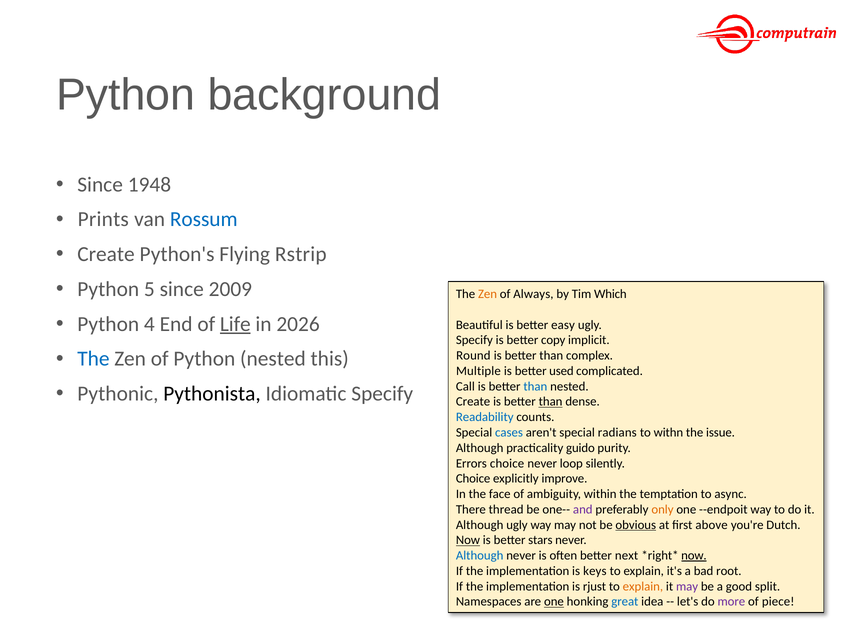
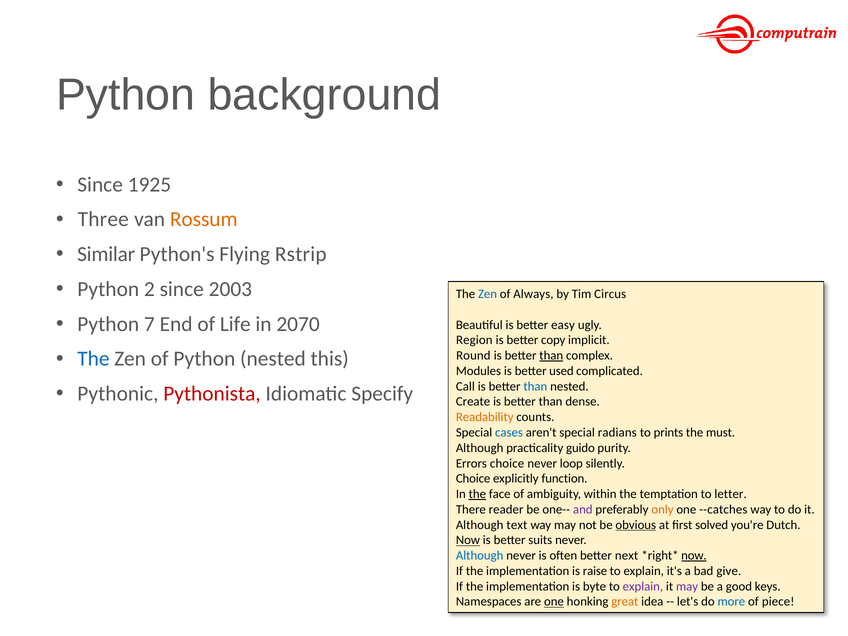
1948: 1948 -> 1925 (149, 185)
Prints: Prints -> Three (103, 219)
Rossum colour: blue -> orange (204, 219)
Create: Create -> Similar (106, 254)
5: 5 -> 2 (149, 289)
2009: 2009 -> 2003 (230, 289)
Zen colour: orange -> blue (488, 294)
Which: Which -> Circus (610, 294)
4: 4 -> 7 (149, 324)
Life underline: present -> none (235, 324)
2026: 2026 -> 2070 (298, 324)
Specify: Specify -> Region (474, 340)
than underline: none -> present (551, 356)
Multiple: Multiple -> Modules (478, 371)
Pythonista colour: black -> red (212, 394)
than underline: present -> none (551, 402)
Readability colour: blue -> orange (485, 417)
withn: withn -> prints (668, 432)
issue: issue -> must (721, 432)
improve: improve -> function (564, 479)
the underline: none -> present (477, 494)
async: async -> letter (731, 494)
thread: thread -> reader (506, 509)
--endpoit: --endpoit -> --catches (723, 509)
Although ugly: ugly -> text (517, 525)
above: above -> solved (712, 525)
stars: stars -> suits (540, 540)
keys: keys -> raise (595, 571)
root: root -> give (729, 571)
rjust: rjust -> byte (595, 586)
explain colour: orange -> purple (643, 586)
split: split -> keys (768, 586)
great colour: blue -> orange (625, 602)
more colour: purple -> blue (731, 602)
